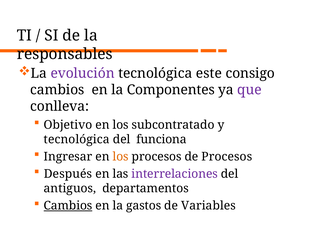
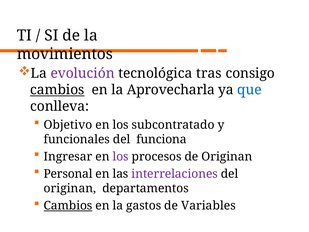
responsables: responsables -> movimientos (65, 54)
este: este -> tras (209, 73)
cambios underline: none -> present (57, 90)
Componentes: Componentes -> Aprovecharla (171, 90)
que colour: purple -> blue (249, 90)
tecnológica: tecnológica -> funcionales (77, 139)
los colour: orange -> purple (121, 156)
de Procesos: Procesos -> Originan (227, 156)
Después: Después -> Personal (68, 174)
antiguos: antiguos -> originan (70, 188)
